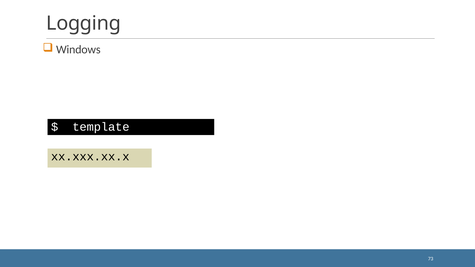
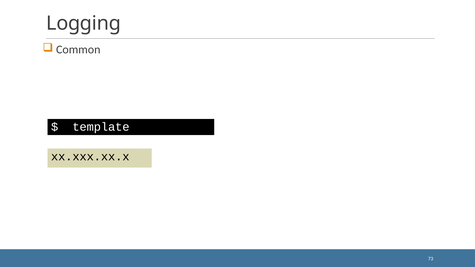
Windows: Windows -> Common (78, 50)
